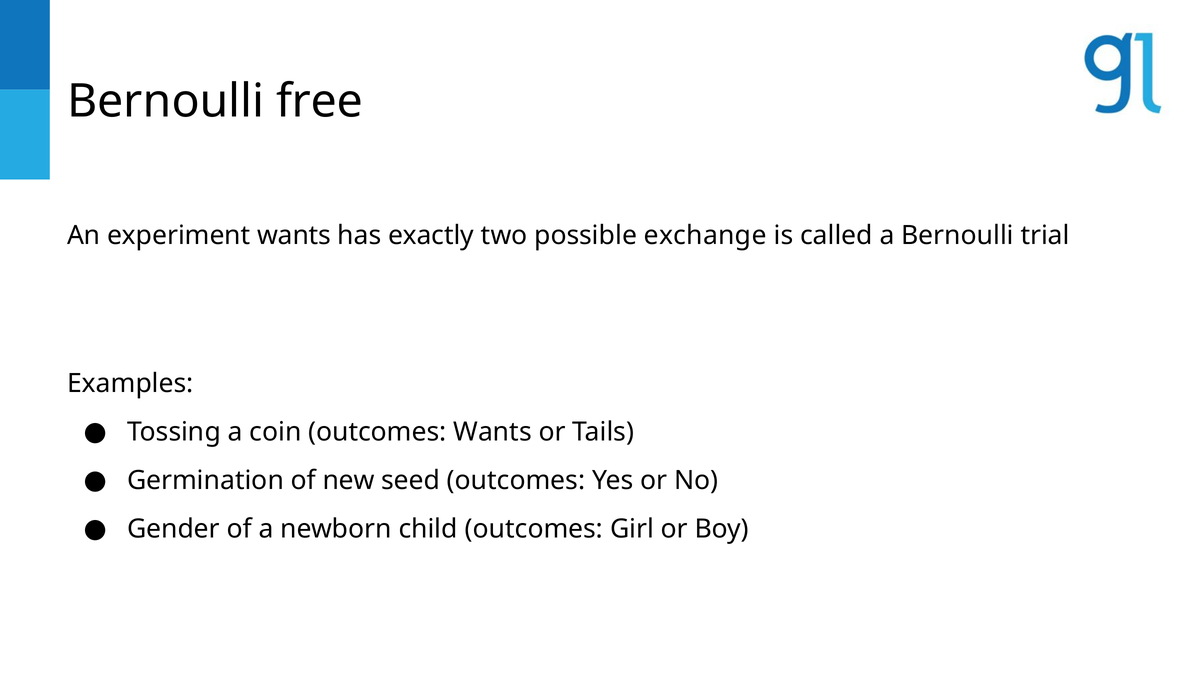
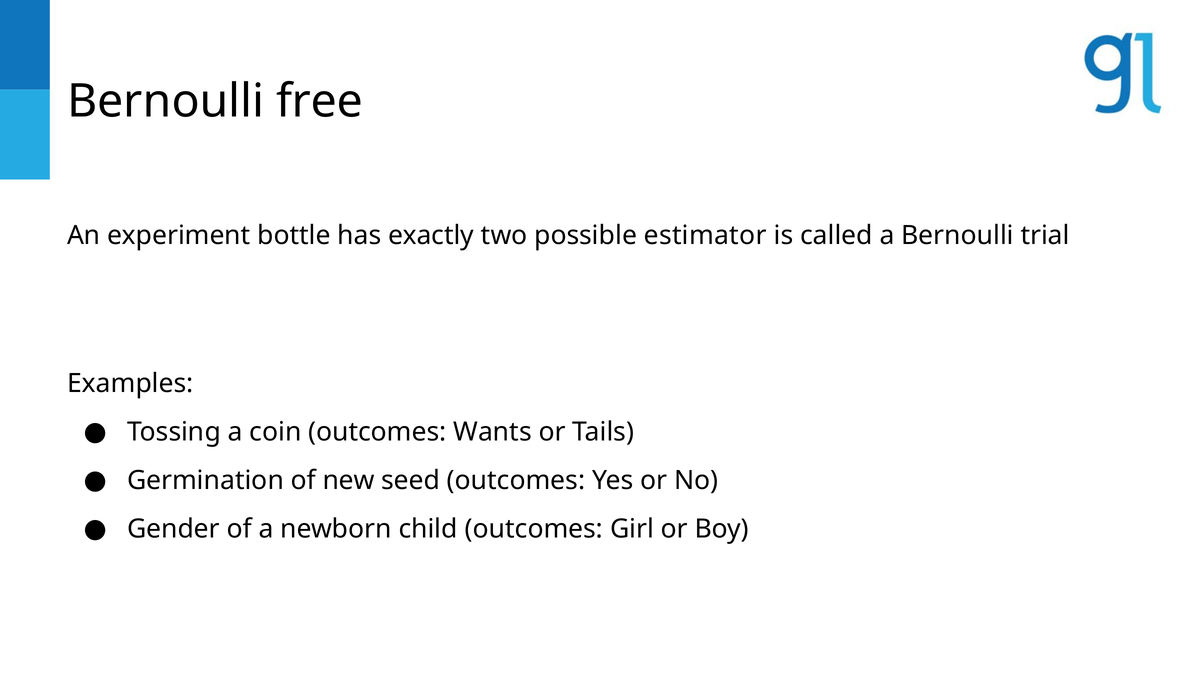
experiment wants: wants -> bottle (294, 236)
exchange: exchange -> estimator (705, 236)
